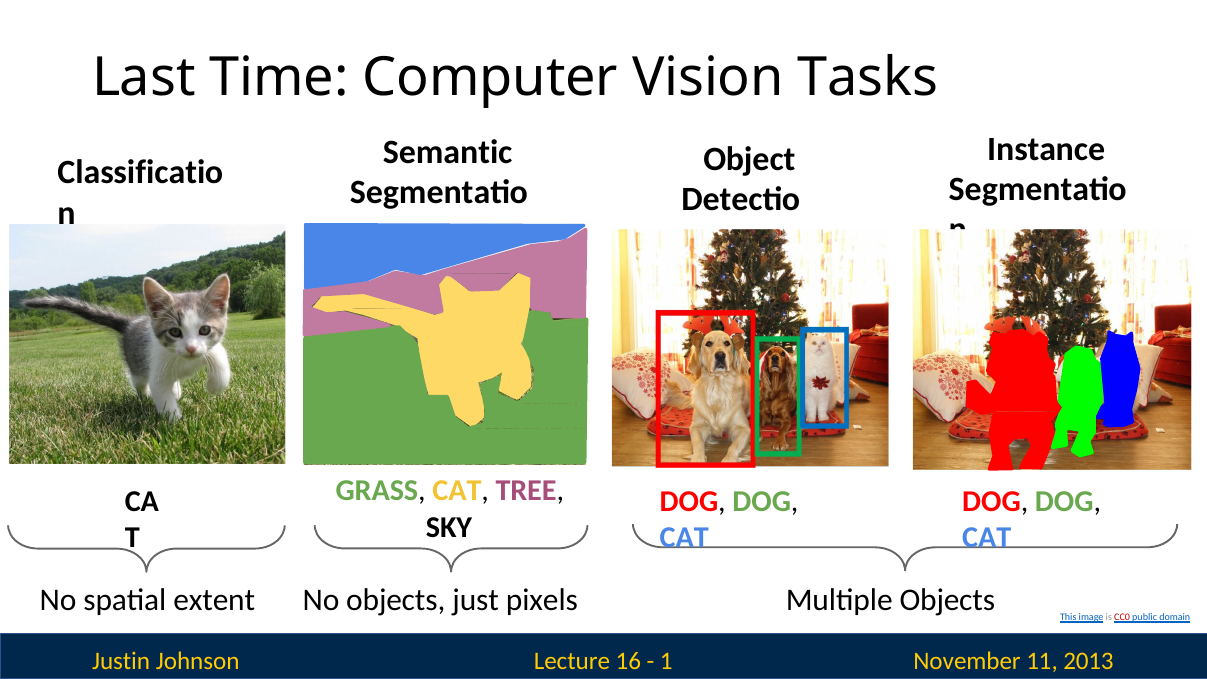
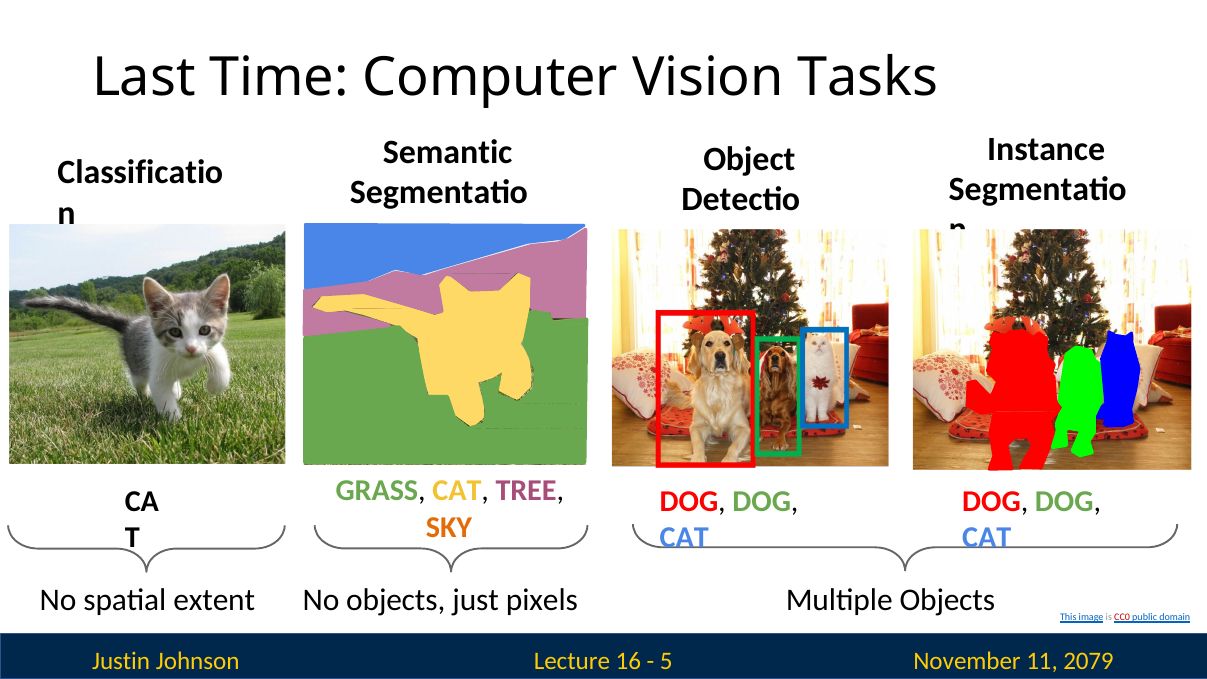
SKY colour: black -> orange (449, 527)
2013: 2013 -> 2079 (1089, 661)
1: 1 -> 5 (666, 661)
